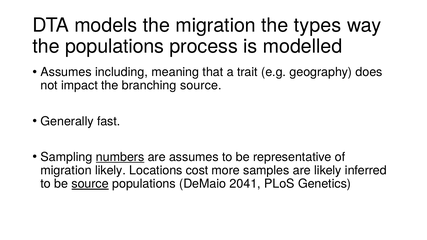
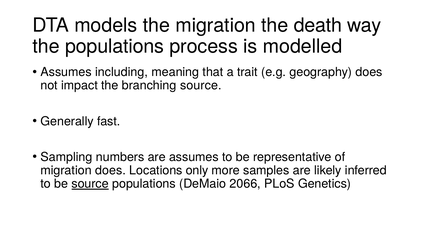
types: types -> death (318, 25)
numbers underline: present -> none (120, 157)
migration likely: likely -> does (110, 171)
cost: cost -> only (197, 171)
2041: 2041 -> 2066 (245, 184)
